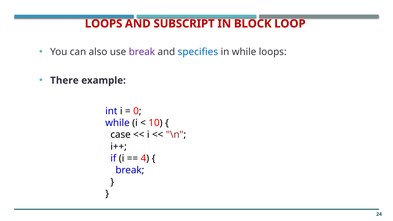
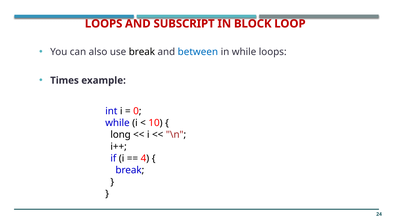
break colour: purple -> black (142, 52)
specifies: specifies -> between (198, 52)
There: There -> Times (65, 80)
case: case -> long (121, 135)
